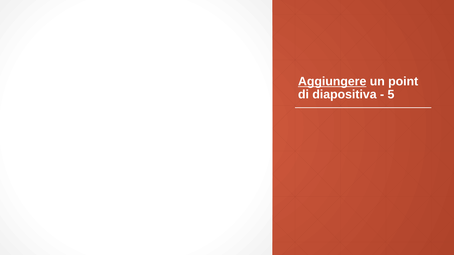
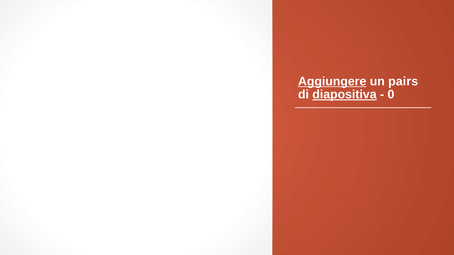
point: point -> pairs (403, 81)
diapositiva underline: none -> present (344, 95)
5: 5 -> 0 (391, 95)
